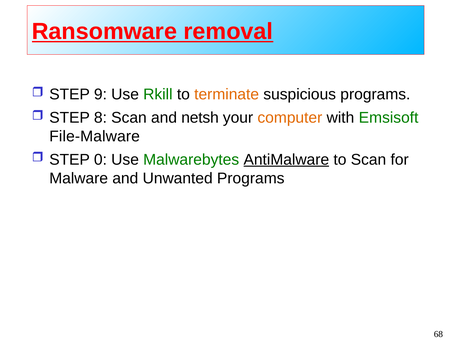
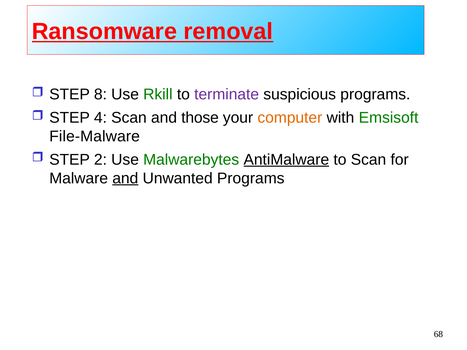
9: 9 -> 8 (100, 95)
terminate colour: orange -> purple (227, 95)
8: 8 -> 4 (100, 118)
netsh: netsh -> those (200, 118)
0: 0 -> 2 (100, 160)
and underline: none -> present (125, 178)
